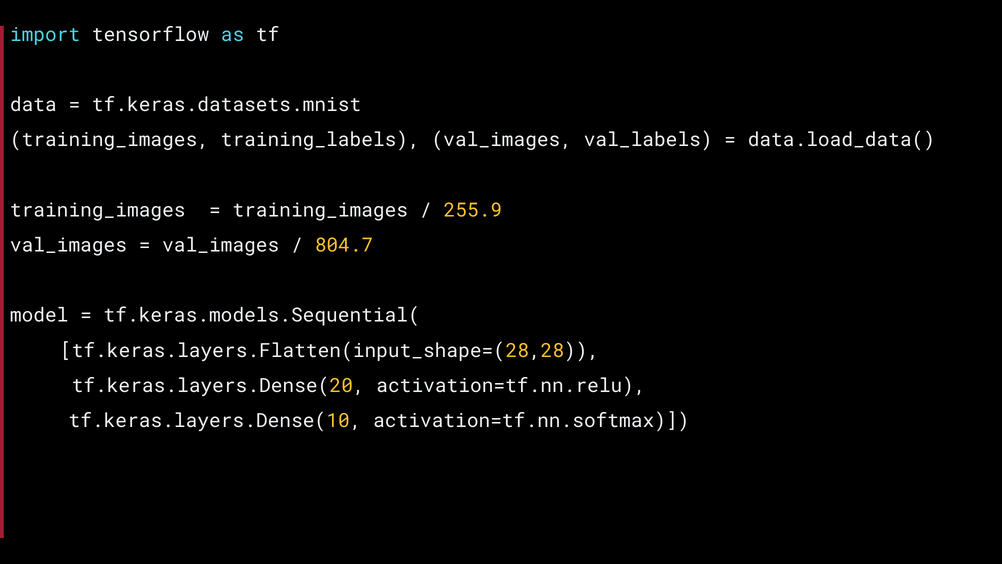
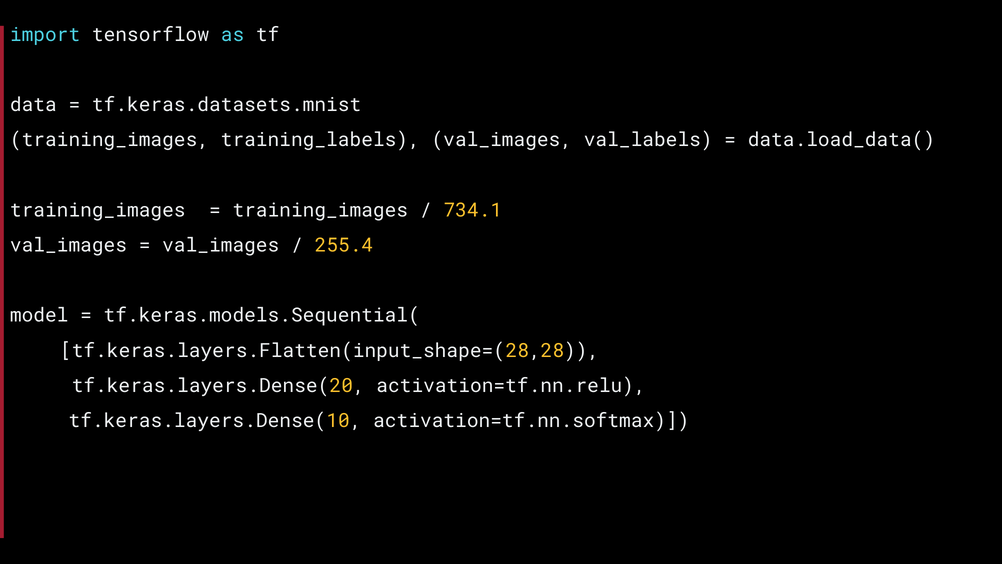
255.9: 255.9 -> 734.1 (473, 210)
804.7: 804.7 -> 255.4 (344, 245)
